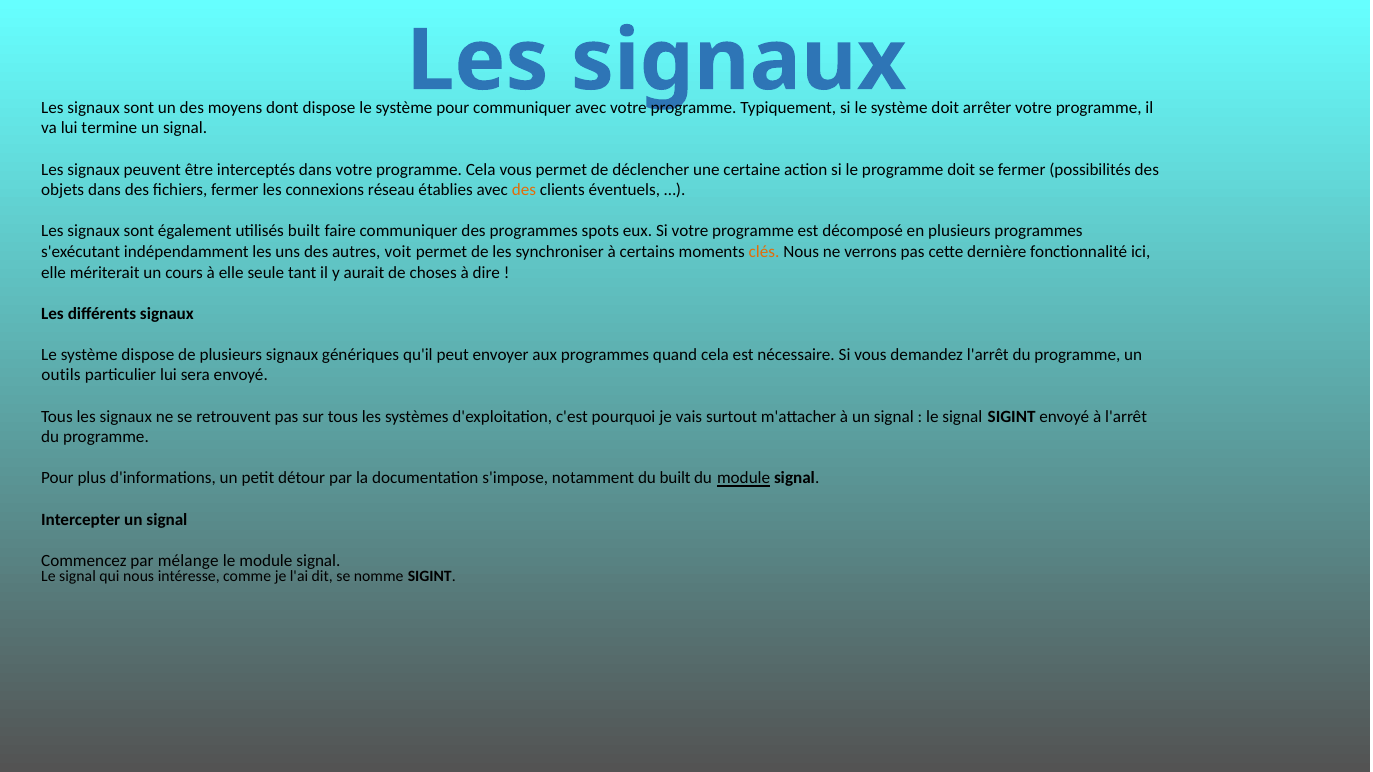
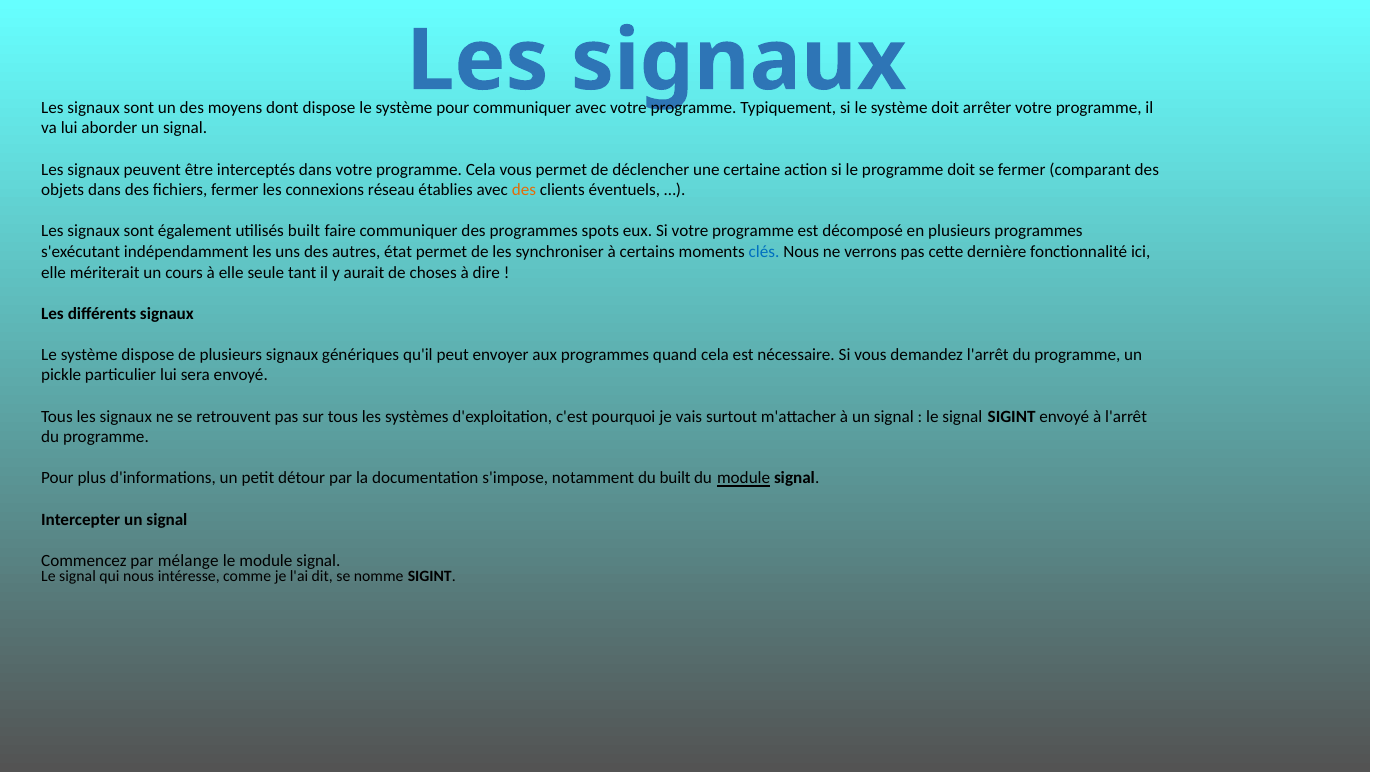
termine: termine -> aborder (109, 128)
possibilités: possibilités -> comparant (1090, 170)
voit: voit -> état (398, 252)
clés colour: orange -> blue (764, 252)
outils: outils -> pickle (61, 375)
